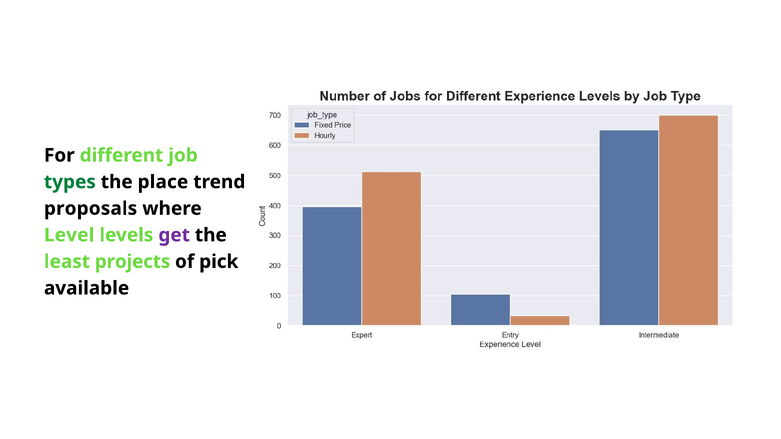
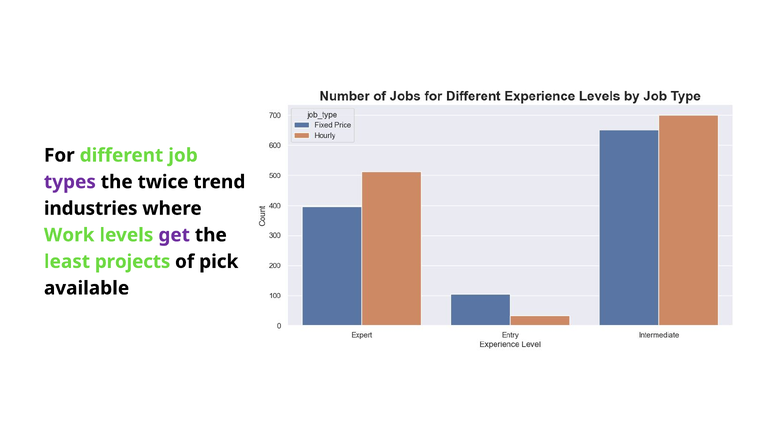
types colour: green -> purple (70, 182)
place: place -> twice (163, 182)
proposals: proposals -> industries (91, 209)
Level: Level -> Work (69, 235)
